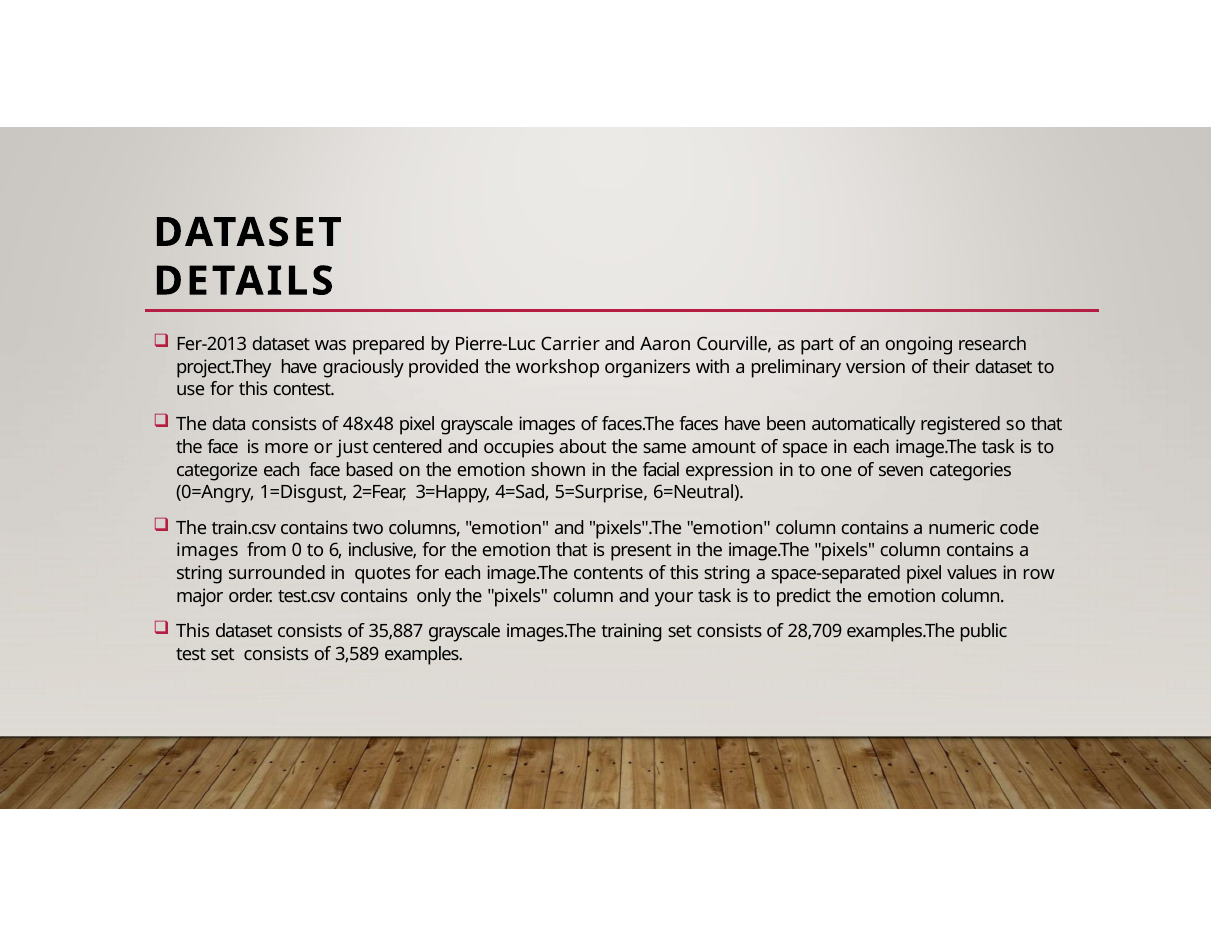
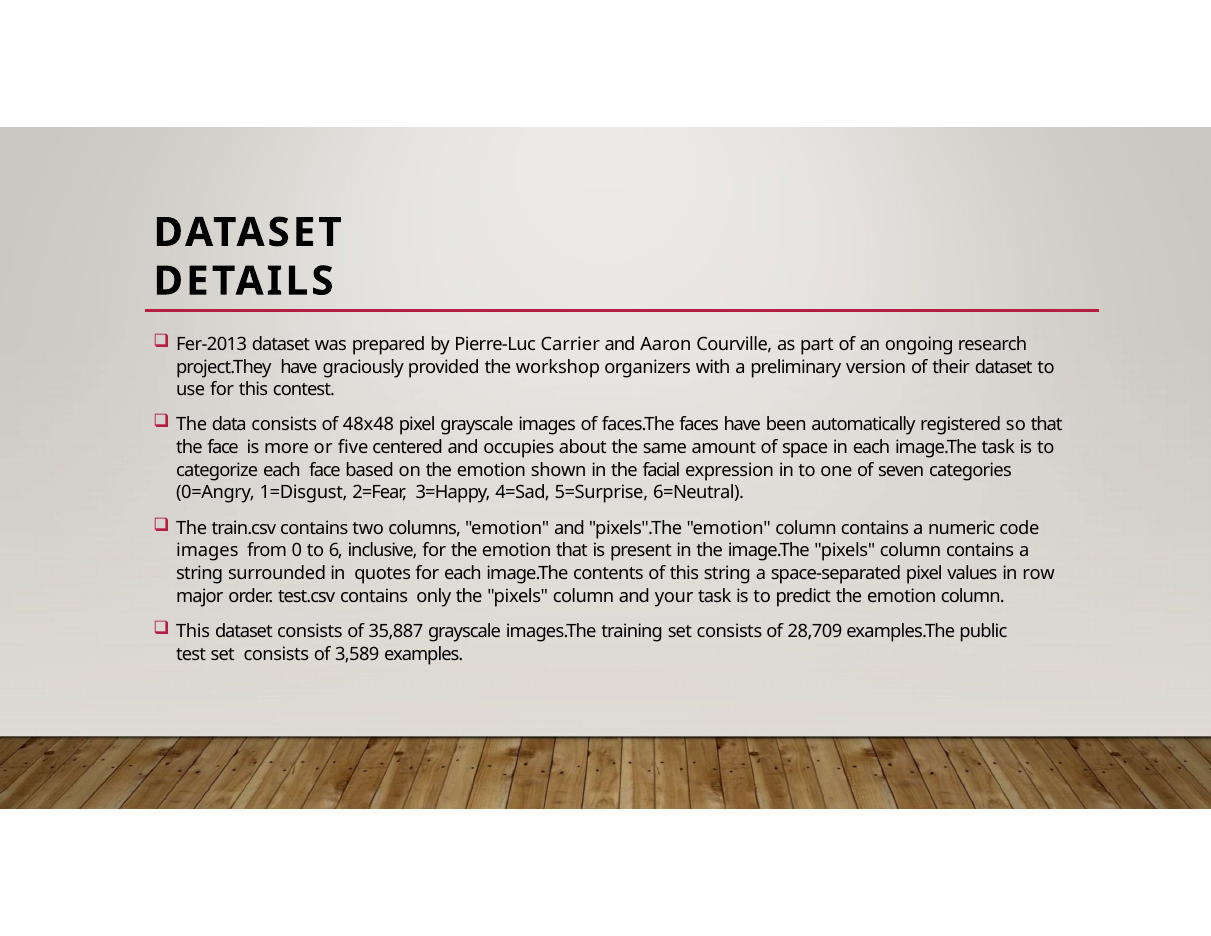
just: just -> five (353, 447)
